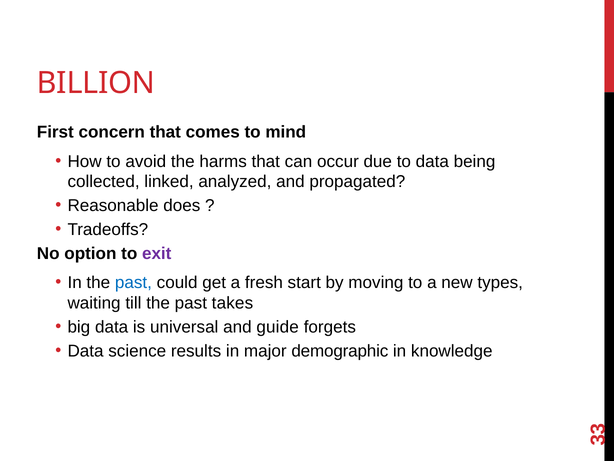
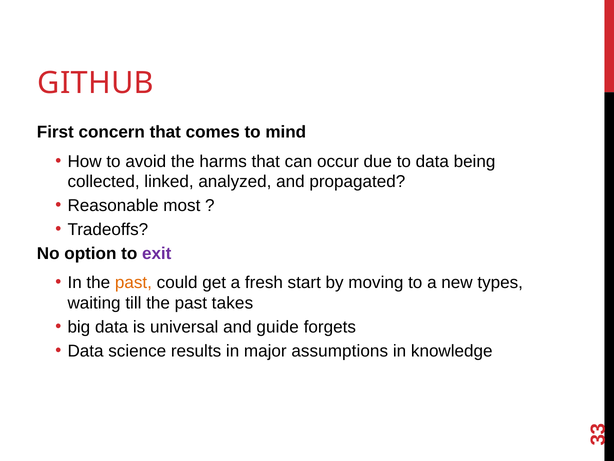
BILLION: BILLION -> GITHUB (96, 83)
does: does -> most (182, 206)
past colour: blue -> orange (133, 282)
demographic: demographic -> assumptions (340, 351)
